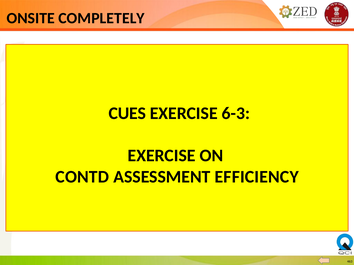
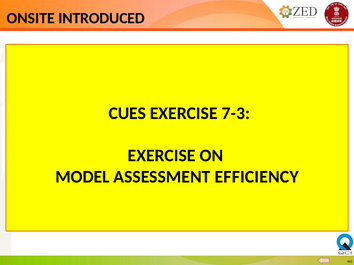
COMPLETELY: COMPLETELY -> INTRODUCED (102, 18)
6-3: 6-3 -> 7-3 (236, 113)
CONTD: CONTD -> MODEL (82, 177)
